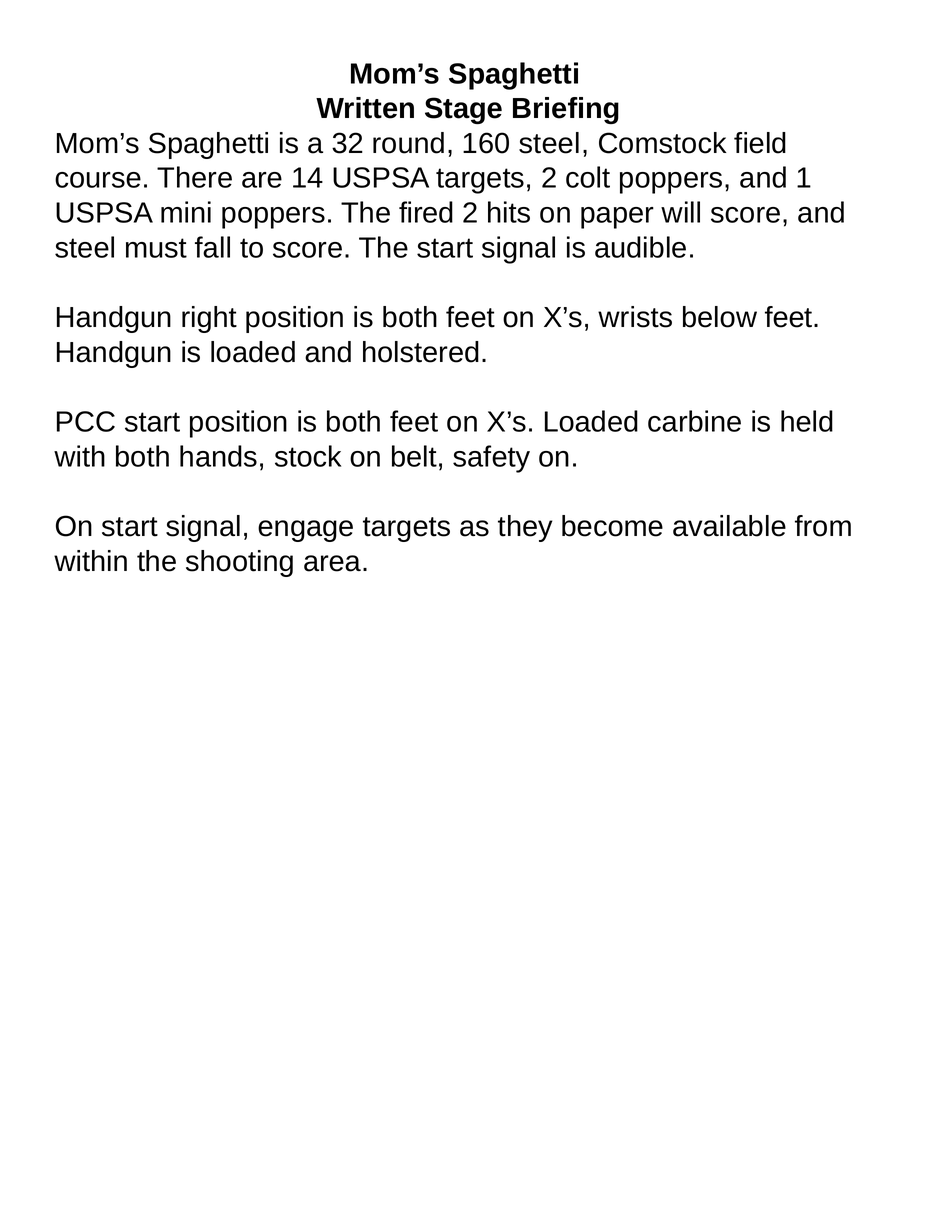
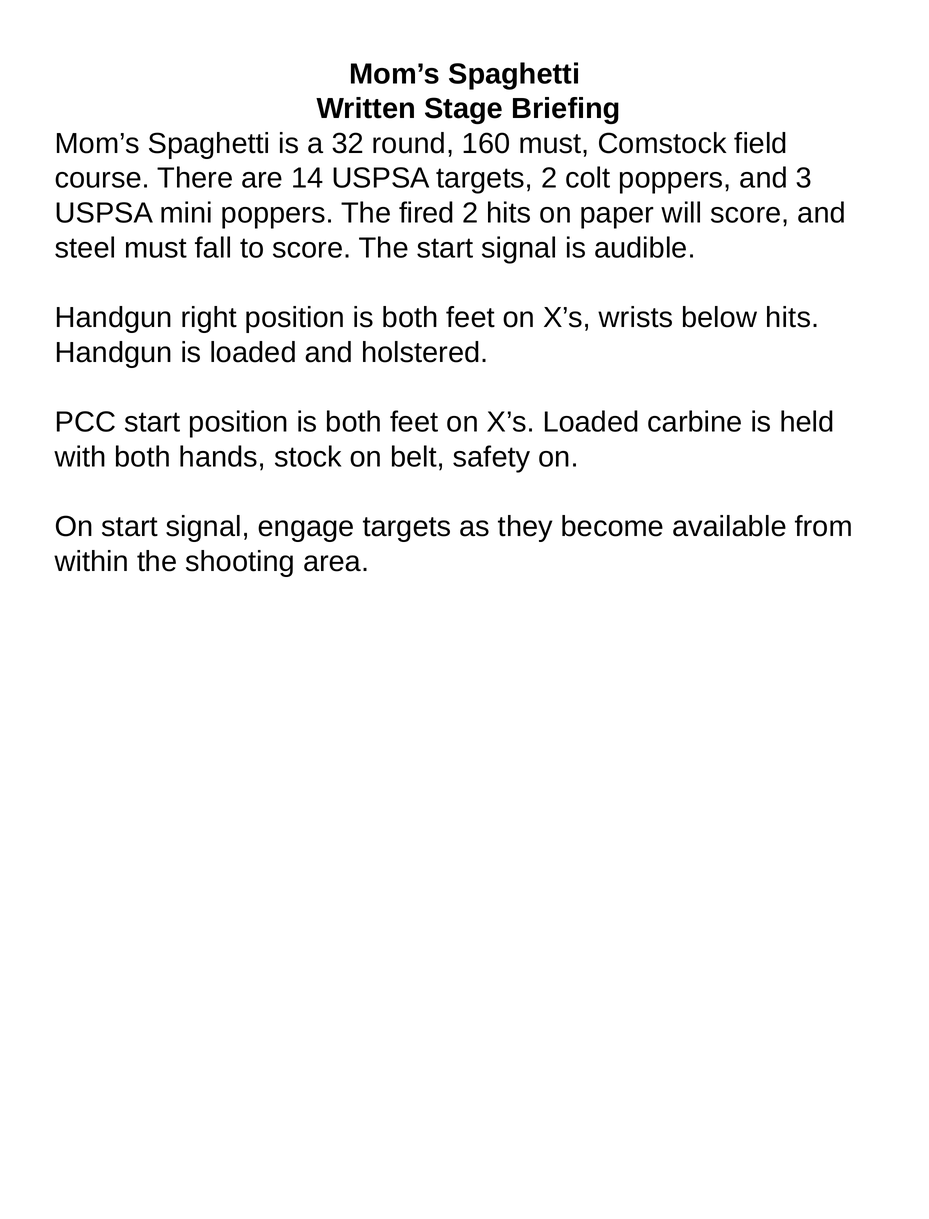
160 steel: steel -> must (554, 144)
1: 1 -> 3 (804, 178)
below feet: feet -> hits (792, 318)
